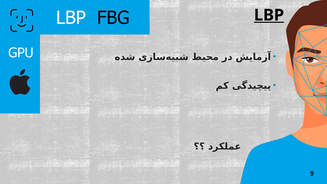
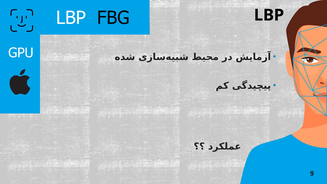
LBP underline: present -> none (269, 15)
